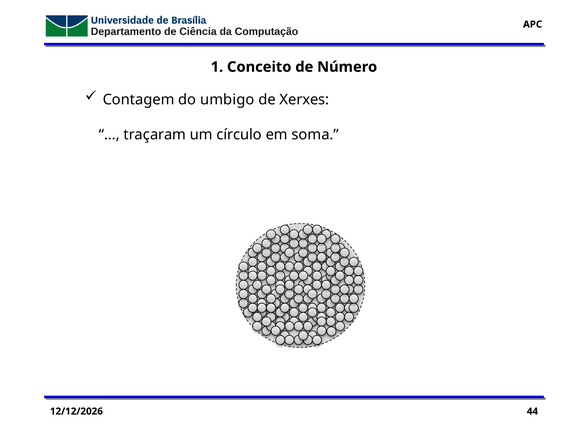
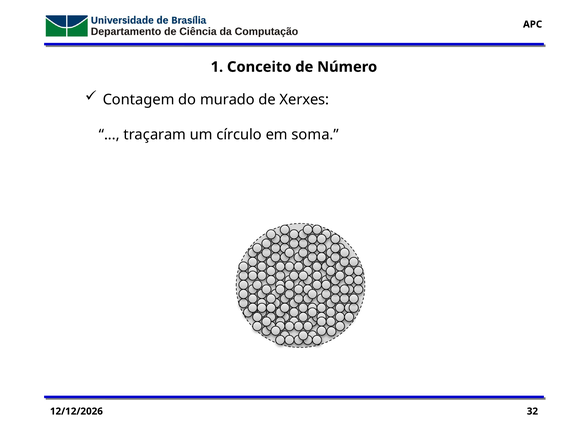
umbigo: umbigo -> murado (227, 99)
44: 44 -> 32 (532, 411)
